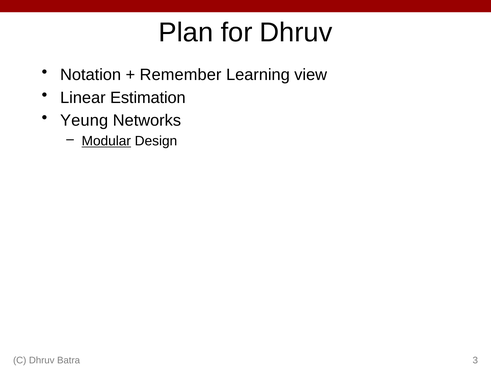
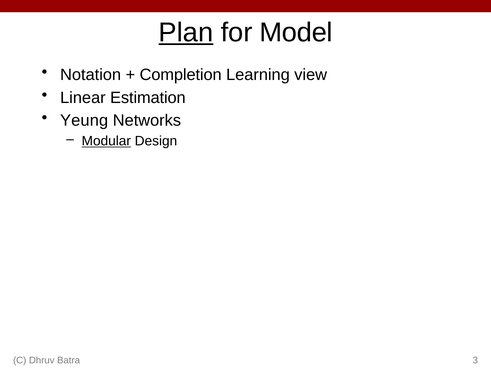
Plan underline: none -> present (186, 33)
for Dhruv: Dhruv -> Model (296, 33)
Remember: Remember -> Completion (181, 75)
